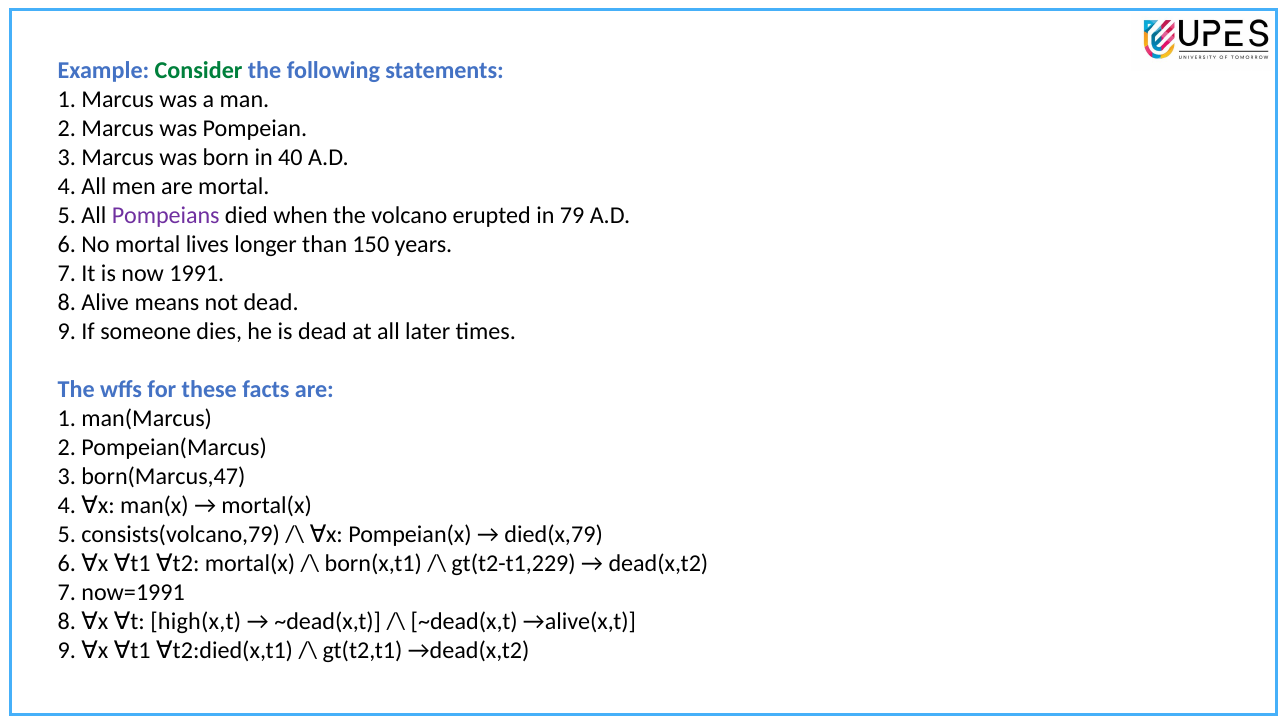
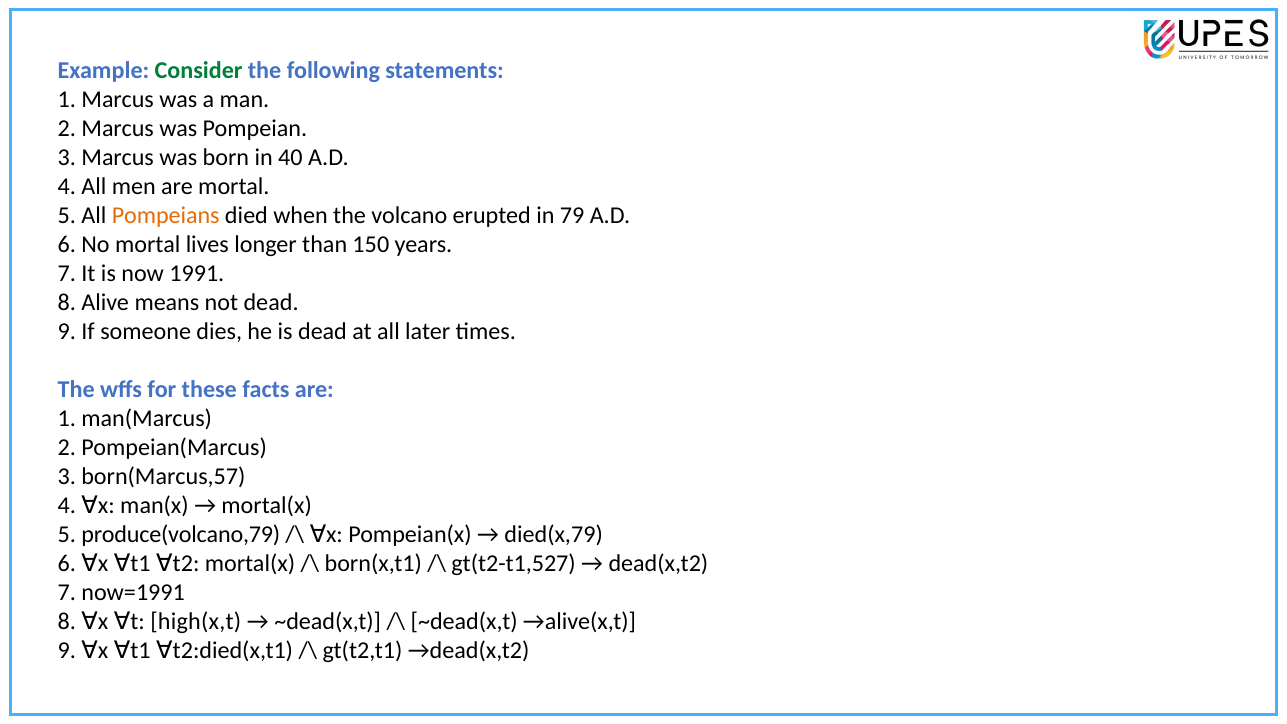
Pompeians colour: purple -> orange (166, 216)
born(Marcus,47: born(Marcus,47 -> born(Marcus,57 (163, 476)
consists(volcano,79: consists(volcano,79 -> produce(volcano,79 (181, 534)
gt(t2-t1,229: gt(t2-t1,229 -> gt(t2-t1,527 (514, 563)
